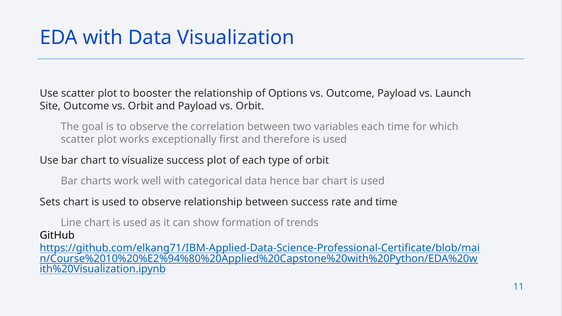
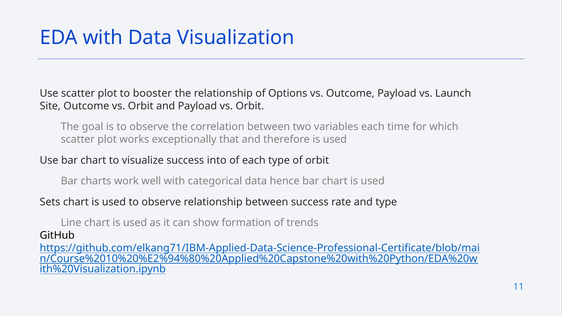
first: first -> that (229, 139)
success plot: plot -> into (217, 160)
and time: time -> type (386, 202)
